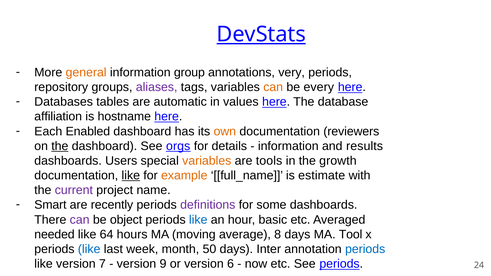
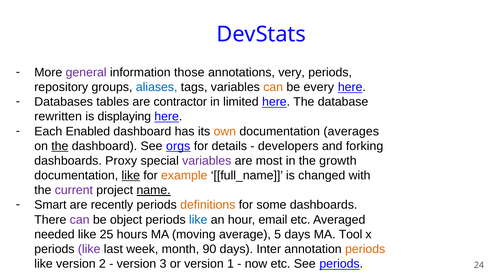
DevStats underline: present -> none (261, 34)
general colour: orange -> purple (86, 72)
group: group -> those (189, 72)
aliases colour: purple -> blue (157, 87)
automatic: automatic -> contractor (180, 102)
values: values -> limited (241, 102)
affiliation: affiliation -> rewritten (58, 117)
hostname: hostname -> displaying (124, 117)
reviewers: reviewers -> averages (351, 131)
information: information -> developers (288, 146)
results: results -> forking (365, 146)
Users: Users -> Proxy (121, 161)
variables colour: orange -> purple (207, 161)
tools: tools -> most (269, 161)
estimate: estimate -> changed (322, 176)
name underline: none -> present (154, 190)
definitions colour: purple -> orange (208, 205)
basic: basic -> email (273, 220)
64: 64 -> 25 (107, 235)
8: 8 -> 5 (278, 235)
like colour: blue -> purple (89, 249)
50: 50 -> 90 (209, 249)
periods colour: blue -> orange (365, 249)
7: 7 -> 2 (102, 264)
9: 9 -> 3 (163, 264)
6: 6 -> 1 (230, 264)
